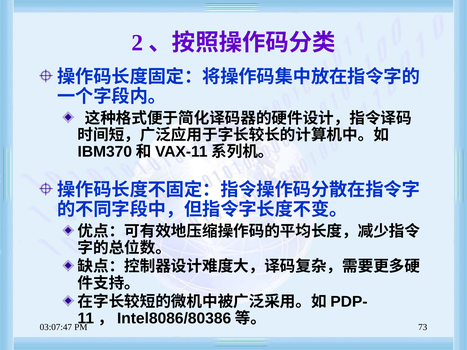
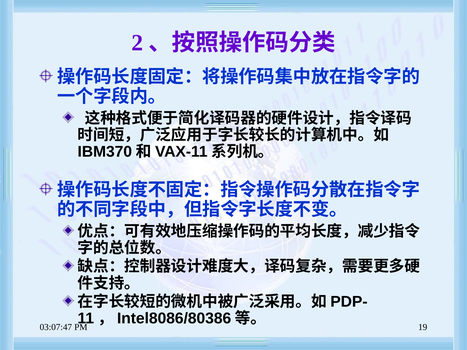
73: 73 -> 19 (423, 328)
